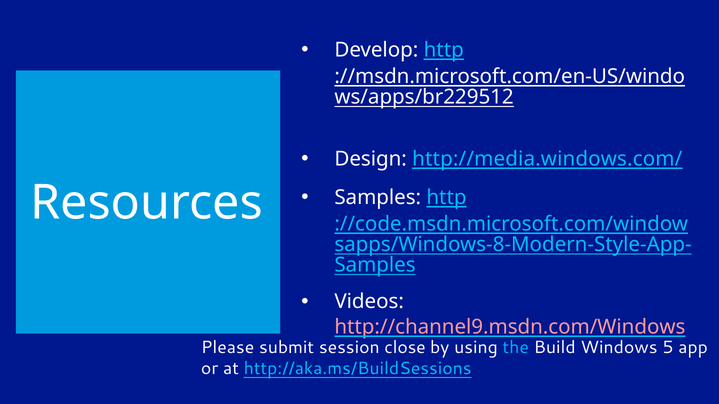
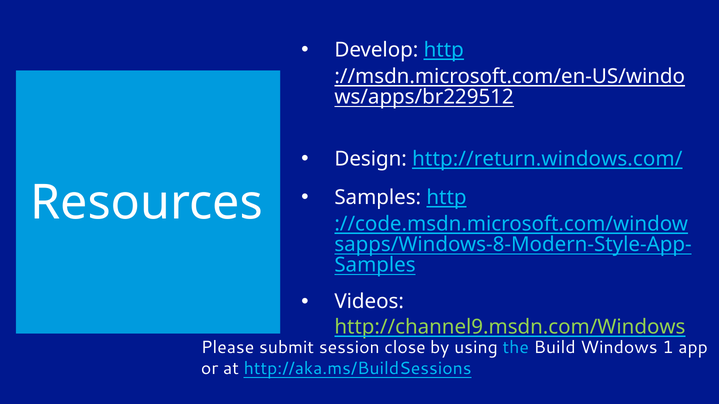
http://media.windows.com/: http://media.windows.com/ -> http://return.windows.com/ (547, 159)
http://channel9.msdn.com/Windows colour: pink -> light green (510, 327)
5: 5 -> 1 (668, 348)
